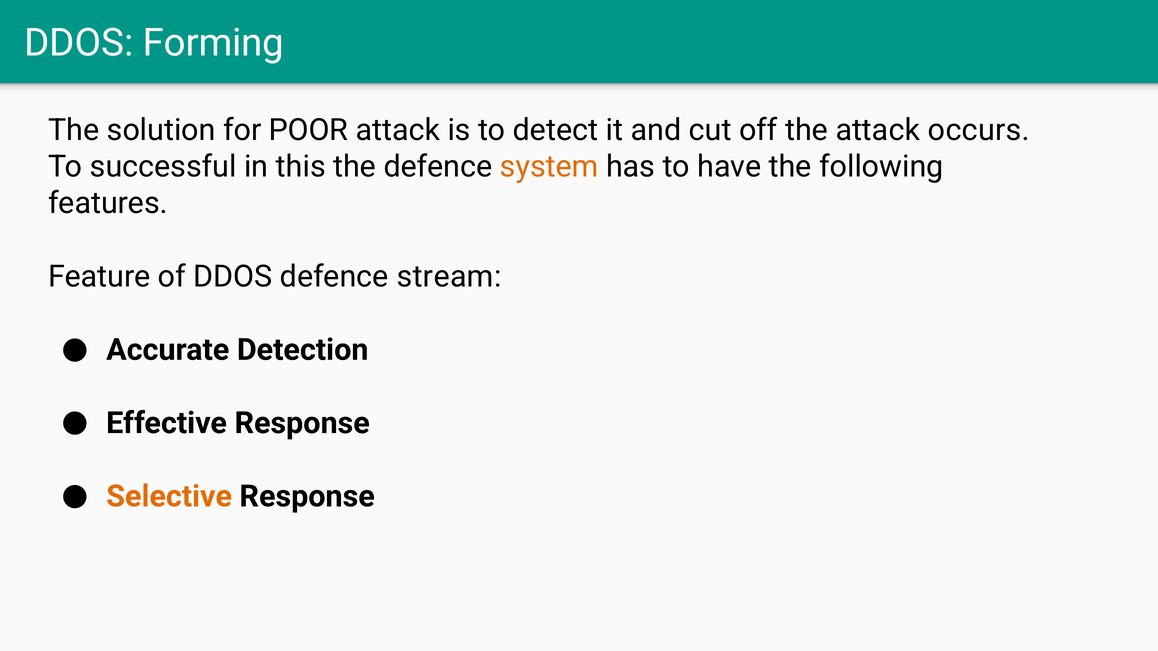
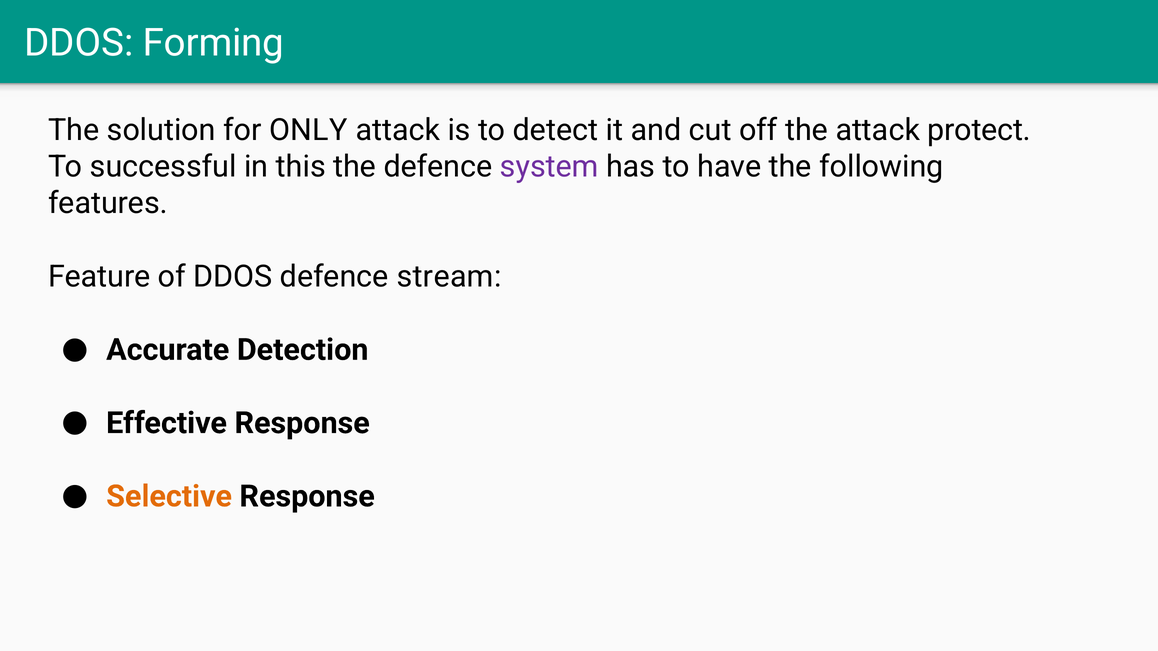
POOR: POOR -> ONLY (308, 130)
occurs: occurs -> protect (979, 130)
system colour: orange -> purple (549, 167)
